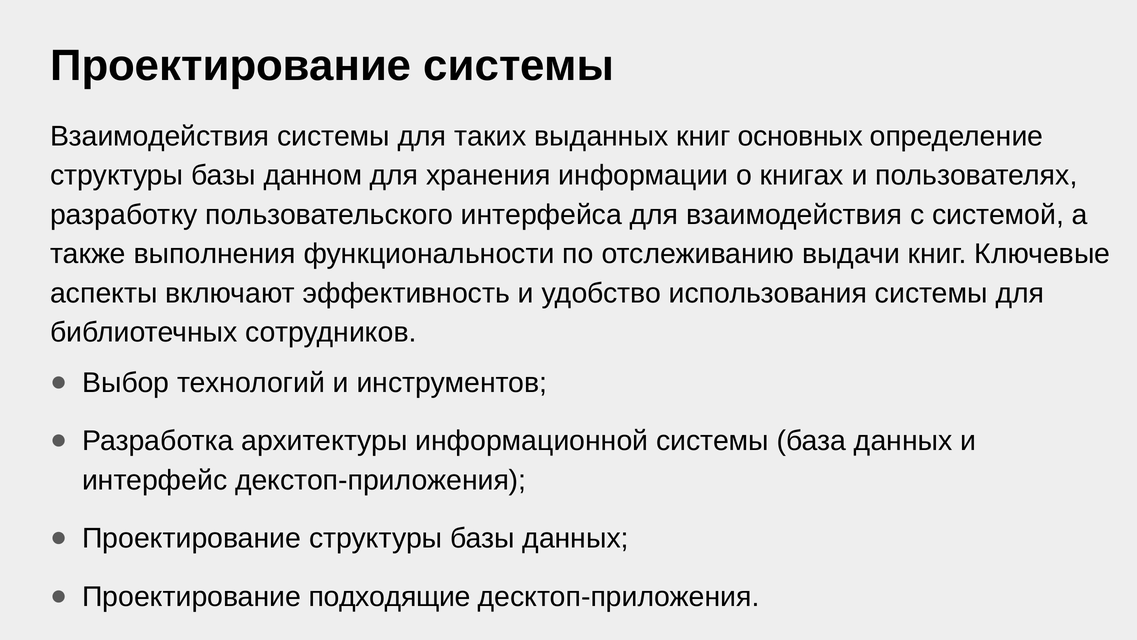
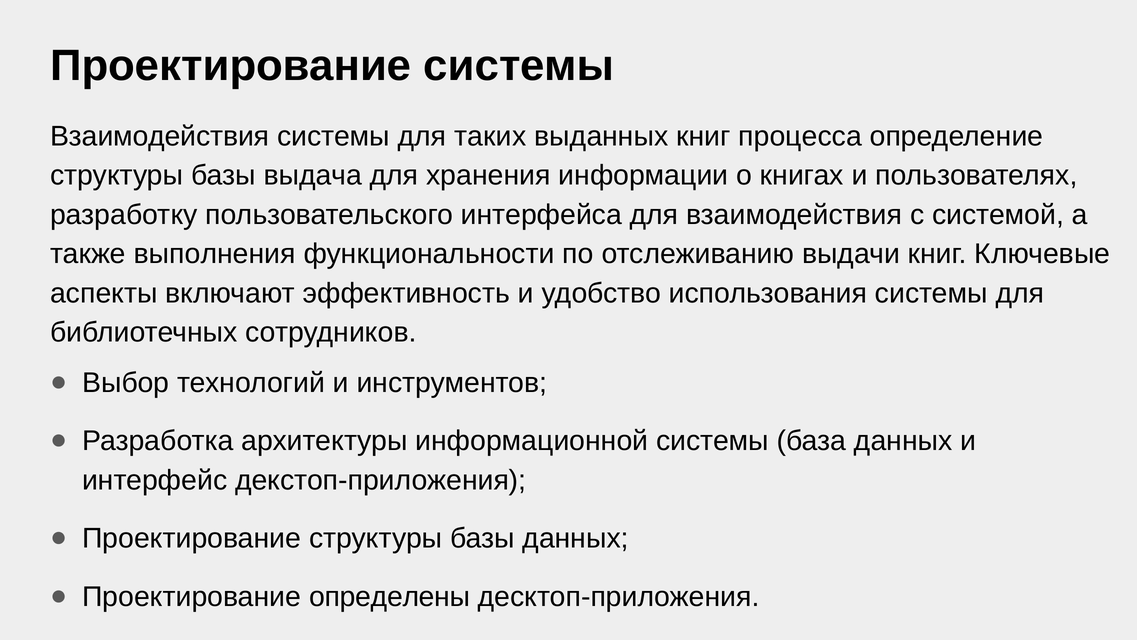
основных: основных -> процесса (800, 136)
данном: данном -> выдача (313, 175)
подходящие: подходящие -> определены (390, 596)
